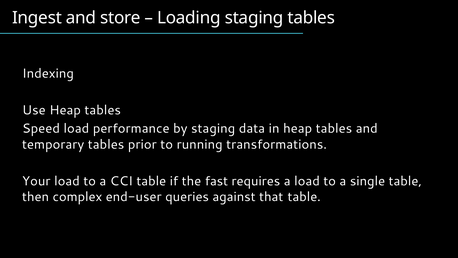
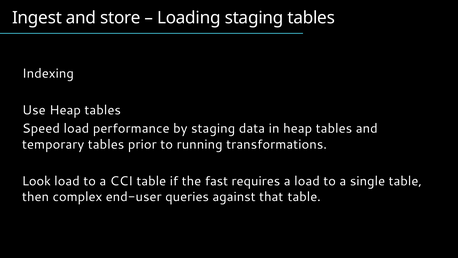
Your: Your -> Look (36, 181)
